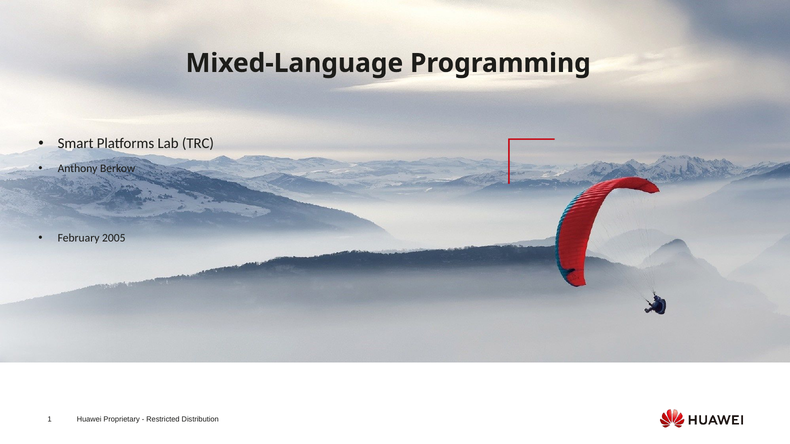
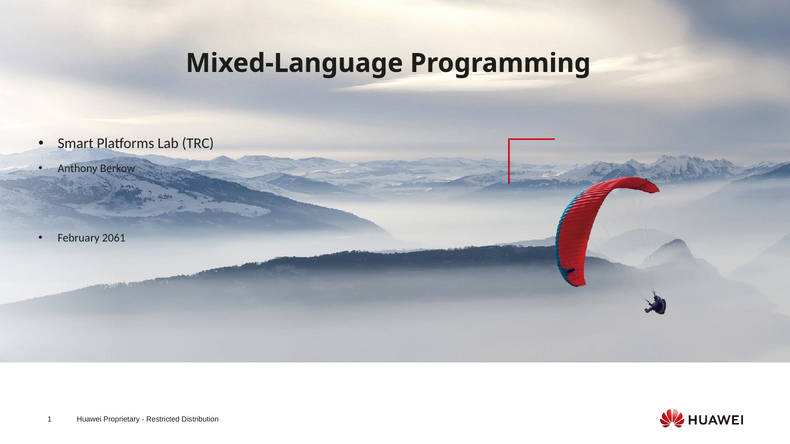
2005: 2005 -> 2061 (114, 238)
